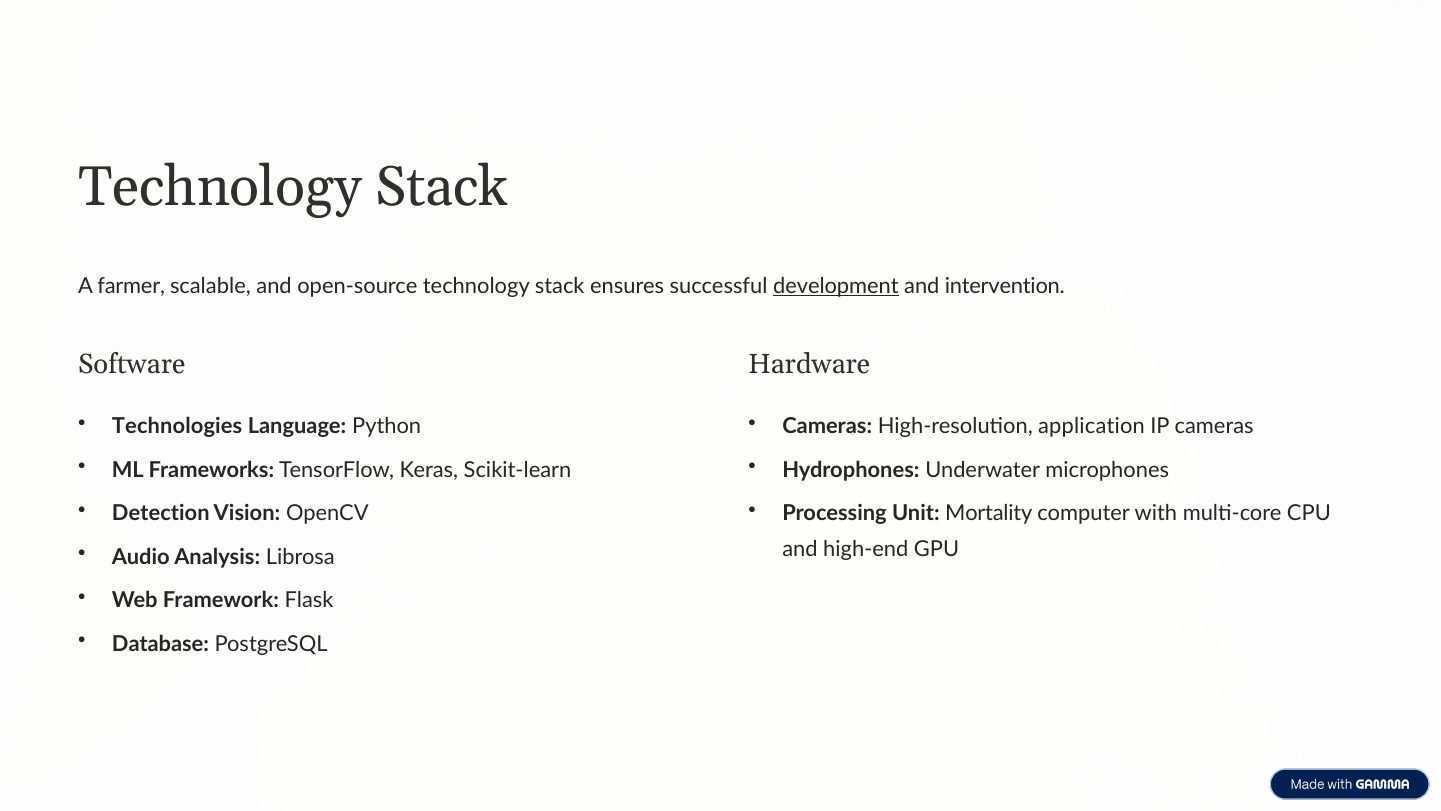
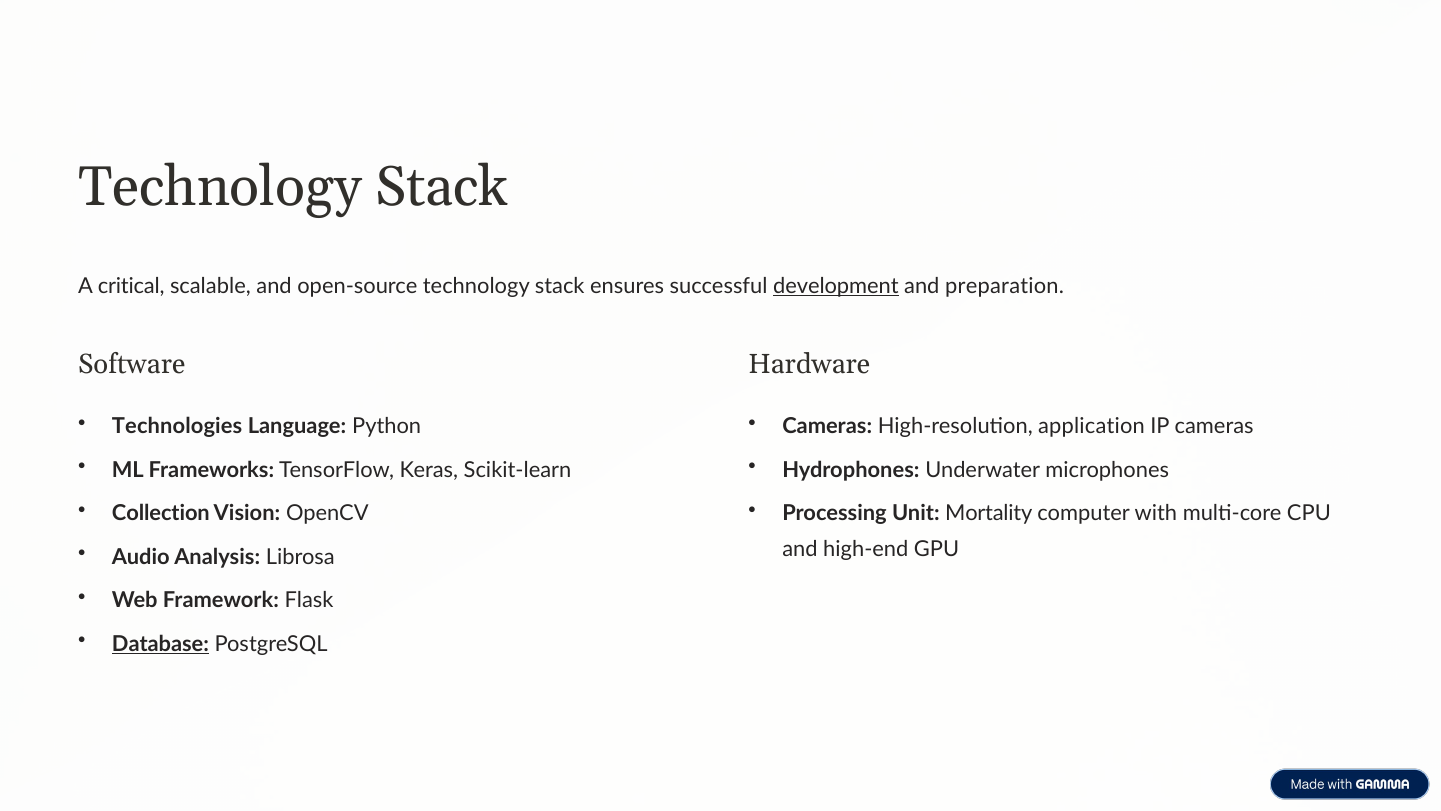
farmer: farmer -> critical (131, 286)
intervention: intervention -> preparation (1005, 286)
Detection: Detection -> Collection (161, 513)
Database underline: none -> present (160, 644)
